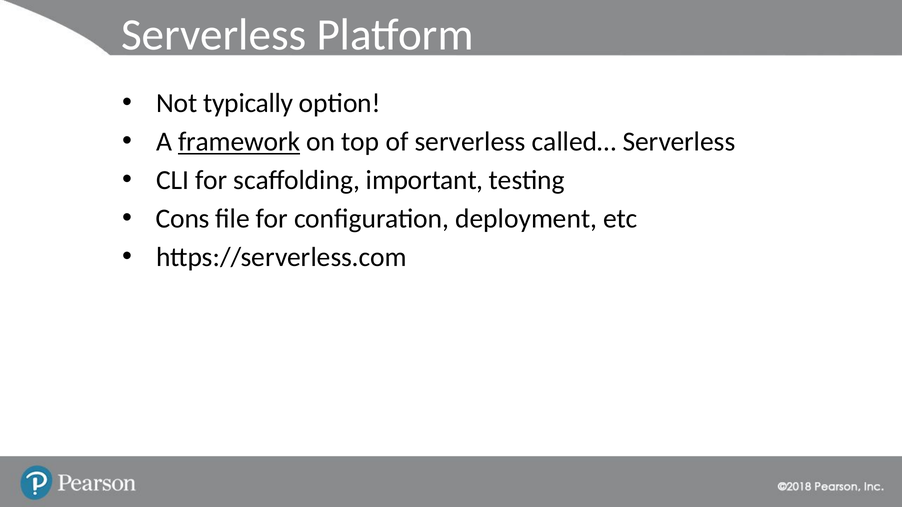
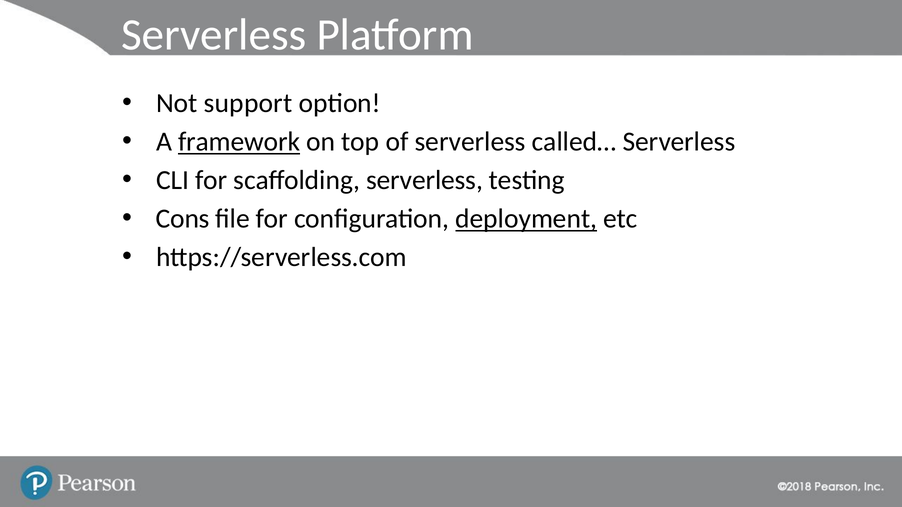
typically: typically -> support (248, 103)
scaffolding important: important -> serverless (425, 180)
deployment underline: none -> present (526, 219)
